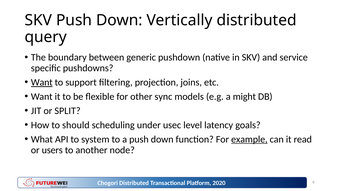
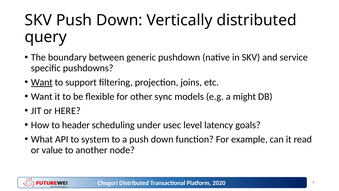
SPLIT: SPLIT -> HERE (68, 111)
should: should -> header (76, 125)
example underline: present -> none (249, 139)
users: users -> value (52, 150)
